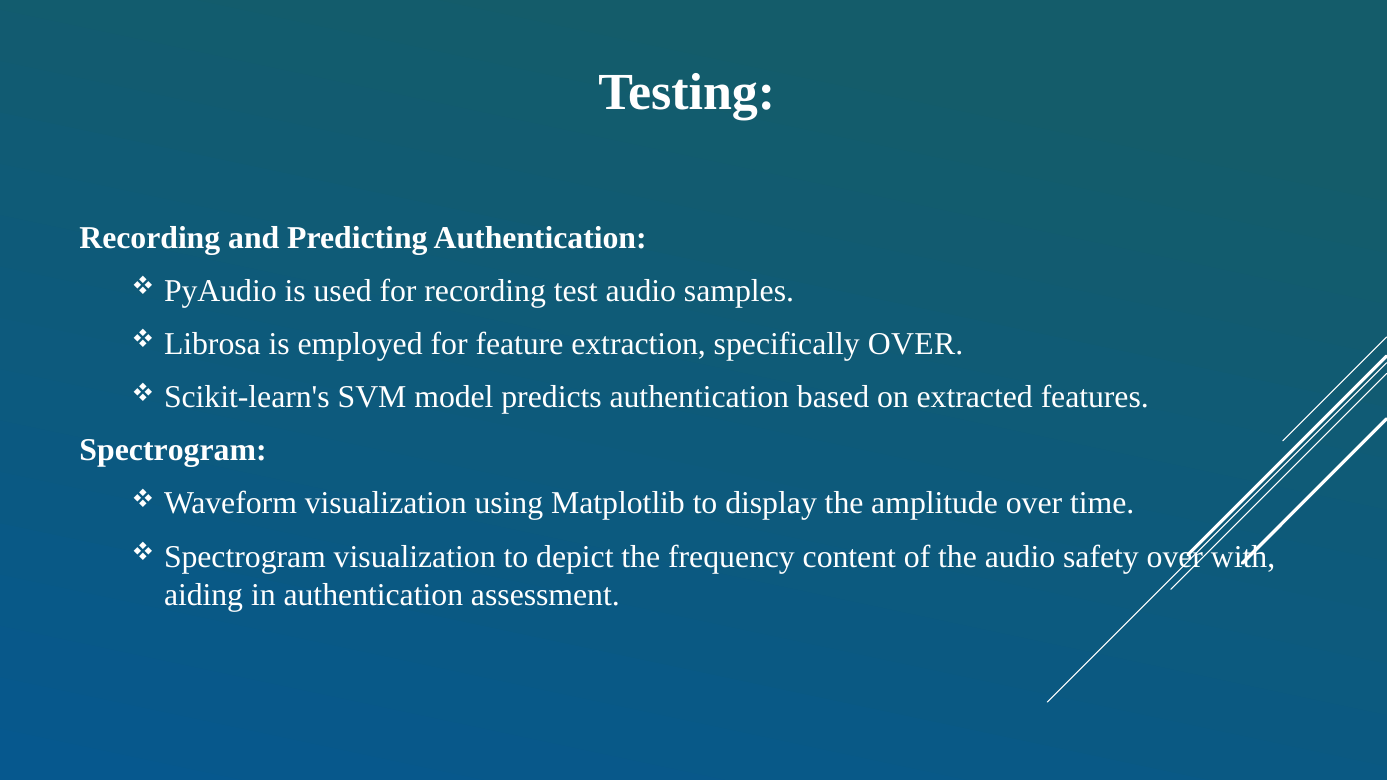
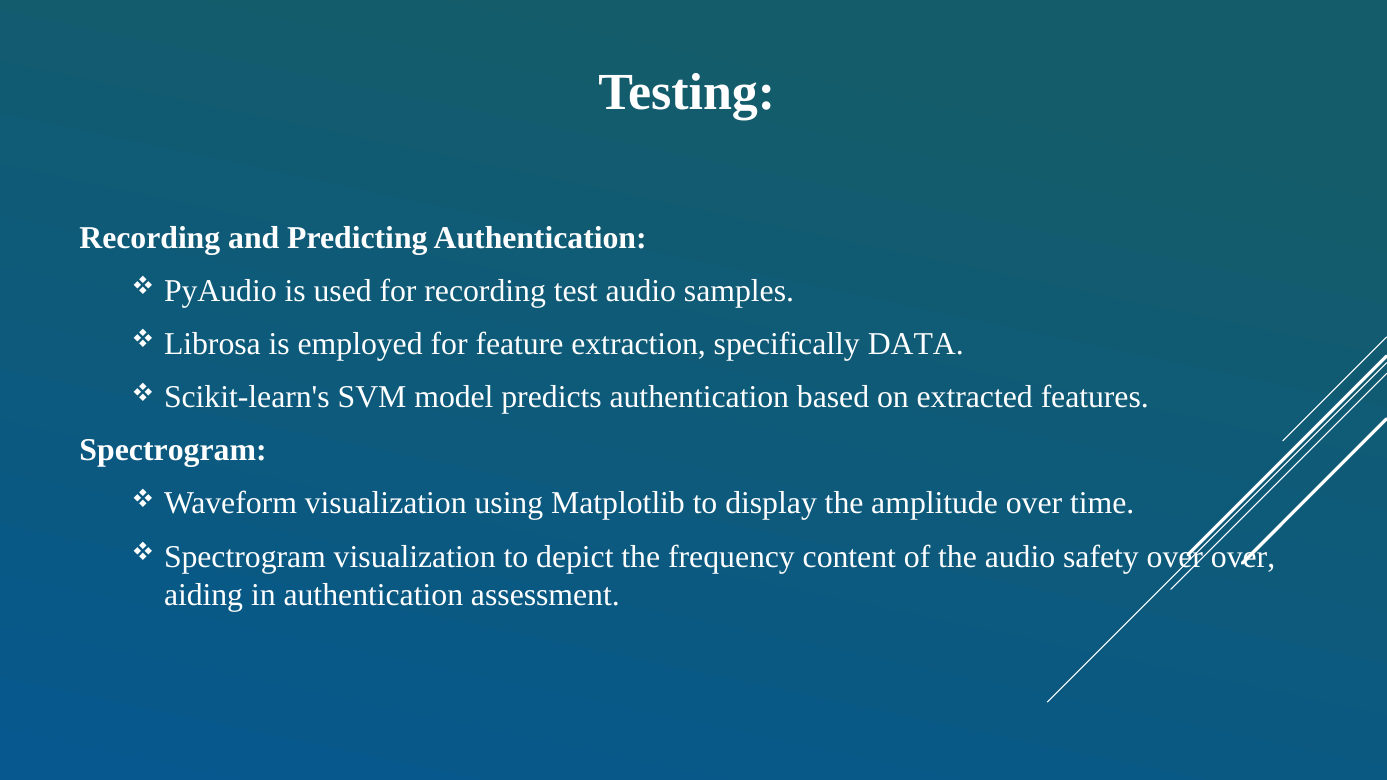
specifically OVER: OVER -> DATA (916, 344)
over with: with -> over (1243, 557)
